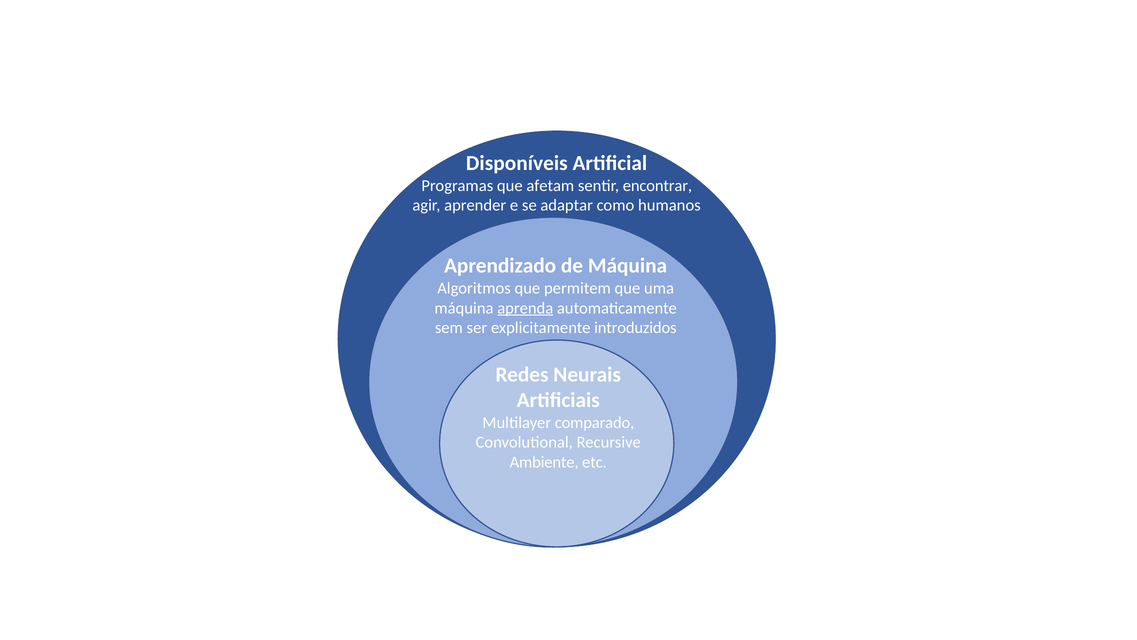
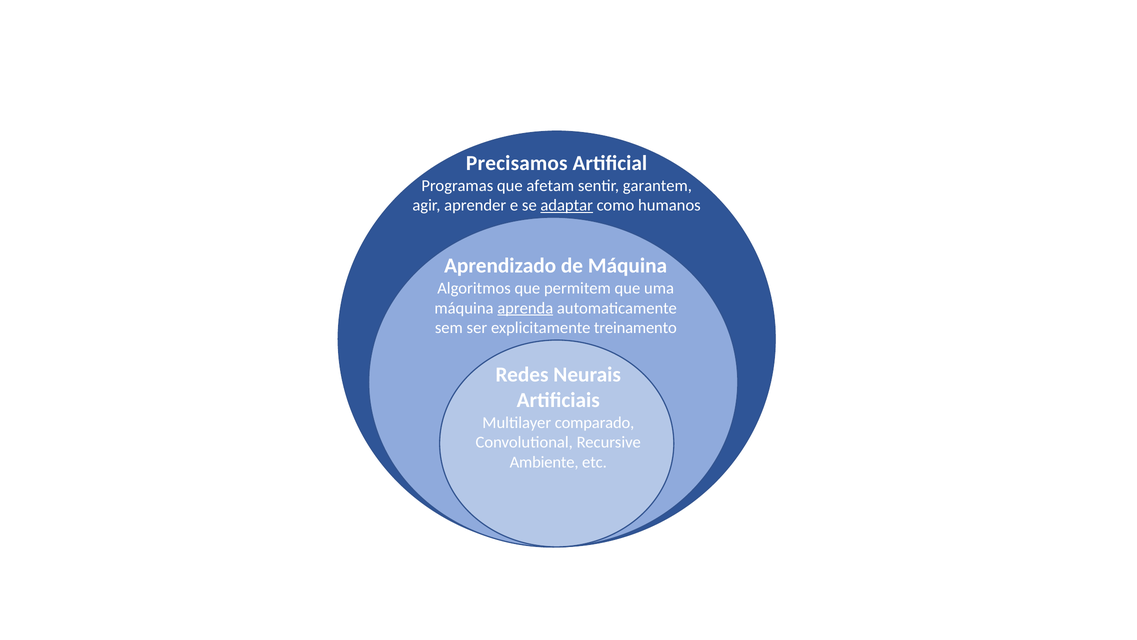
Disponíveis: Disponíveis -> Precisamos (517, 163)
encontrar: encontrar -> garantem (657, 185)
adaptar underline: none -> present (567, 205)
introduzidos: introduzidos -> treinamento (635, 328)
